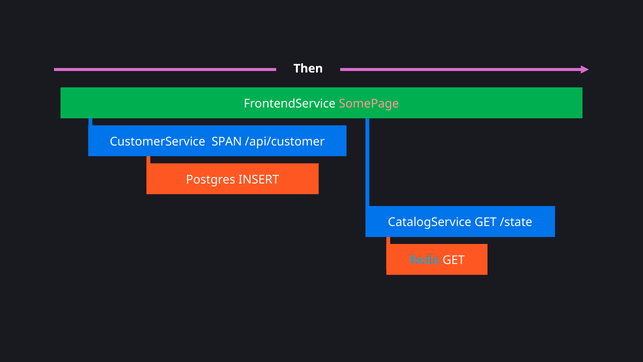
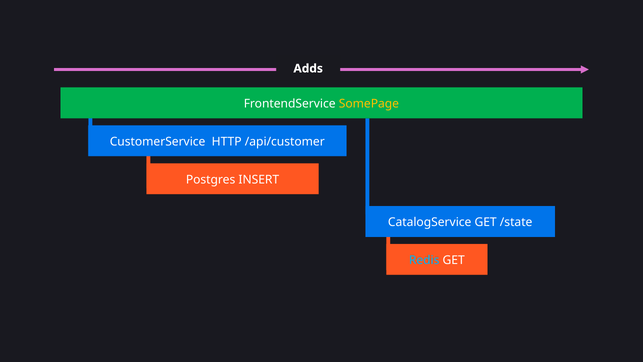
Then: Then -> Adds (308, 68)
SomePage colour: pink -> yellow (369, 104)
SPAN: SPAN -> HTTP (227, 141)
